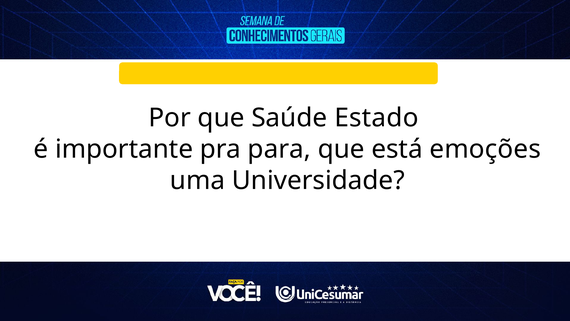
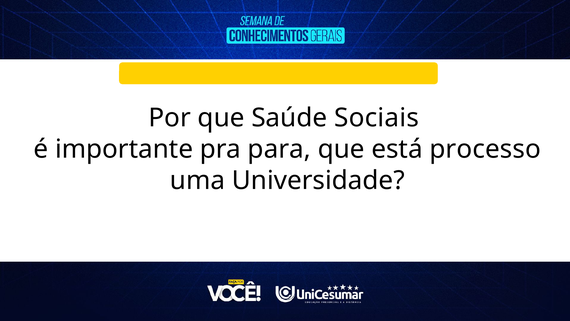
Estado: Estado -> Sociais (377, 118)
emoções: emoções -> processo (485, 149)
